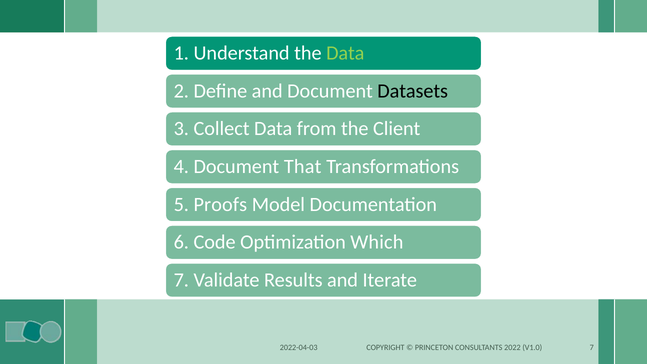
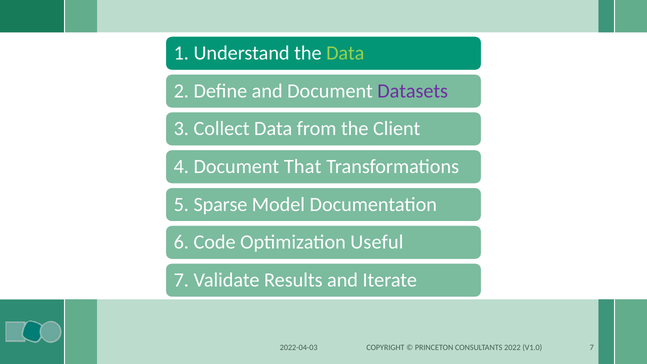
Datasets colour: black -> purple (413, 91)
Proofs: Proofs -> Sparse (220, 204)
Which: Which -> Useful (377, 242)
